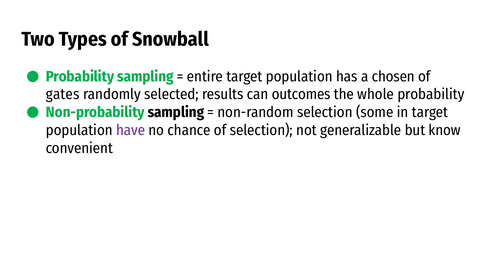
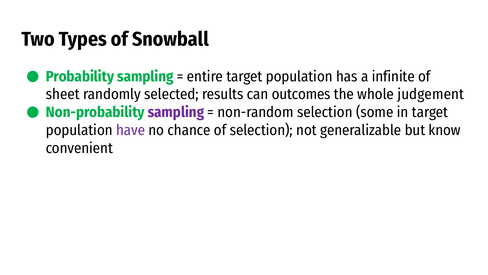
chosen: chosen -> infinite (393, 76)
gates: gates -> sheet (63, 94)
whole probability: probability -> judgement (431, 94)
sampling colour: black -> purple (176, 112)
